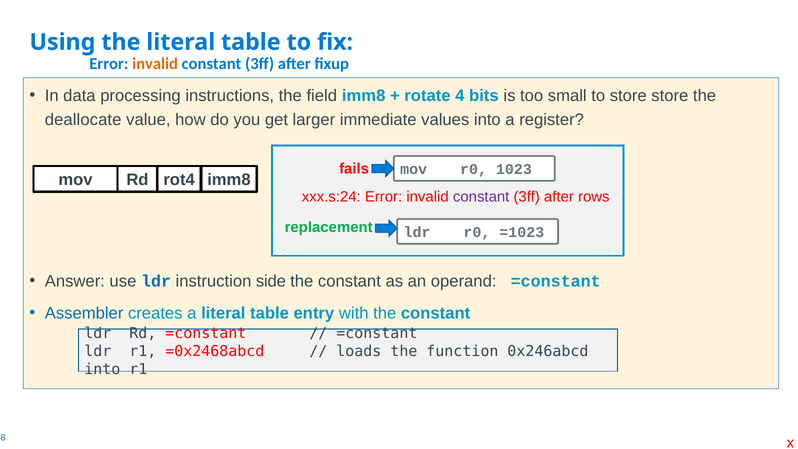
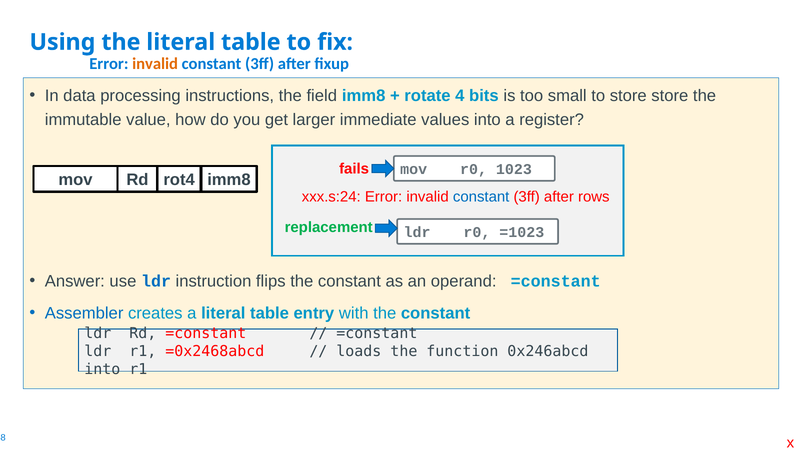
deallocate: deallocate -> immutable (83, 120)
constant colour: purple -> blue (481, 197)
side: side -> flips (271, 281)
